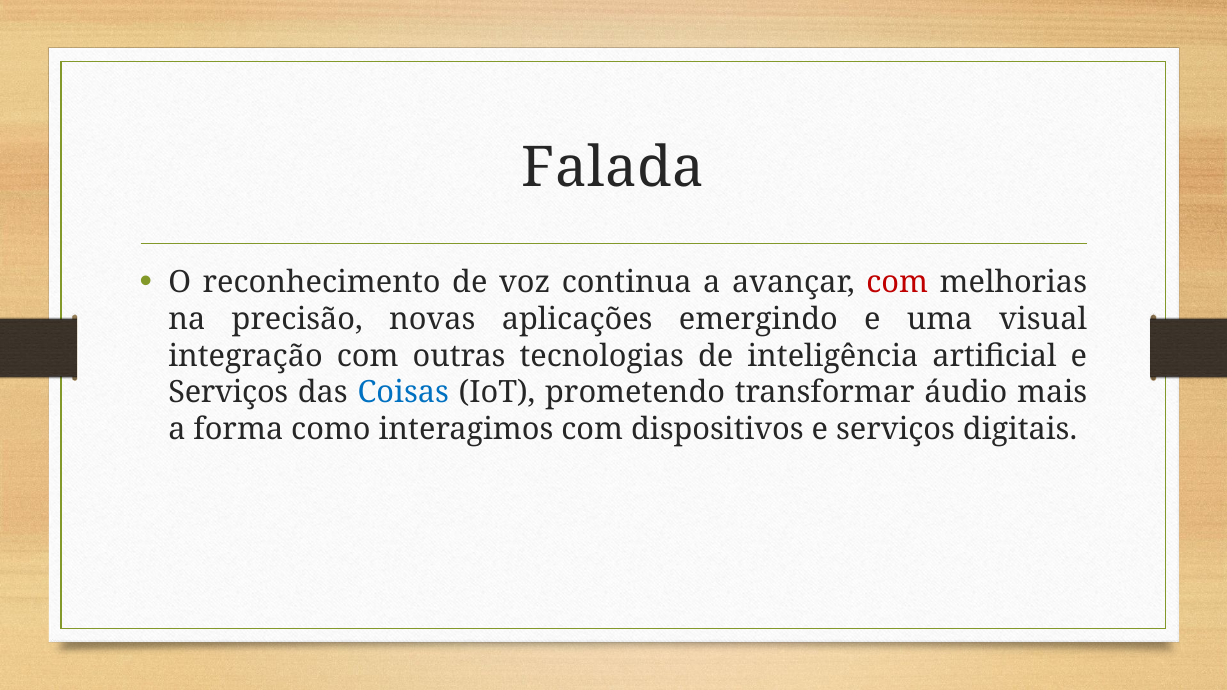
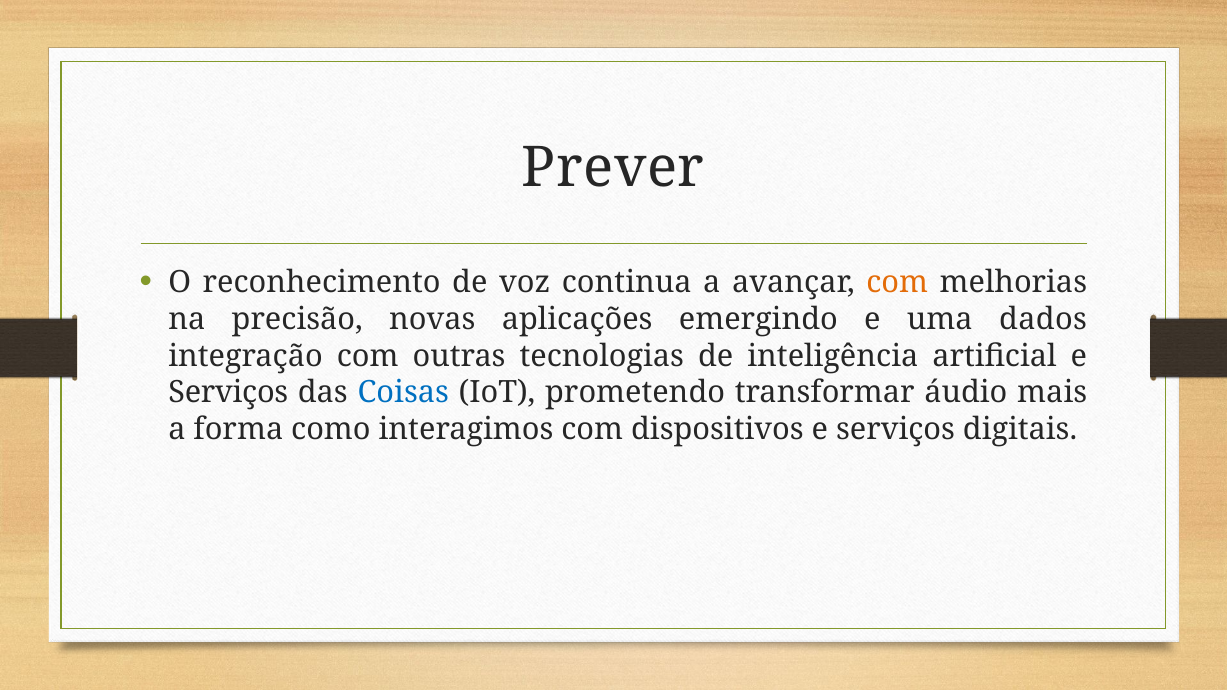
Falada: Falada -> Prever (613, 168)
com colour: red -> orange (897, 283)
visual: visual -> dados (1043, 319)
